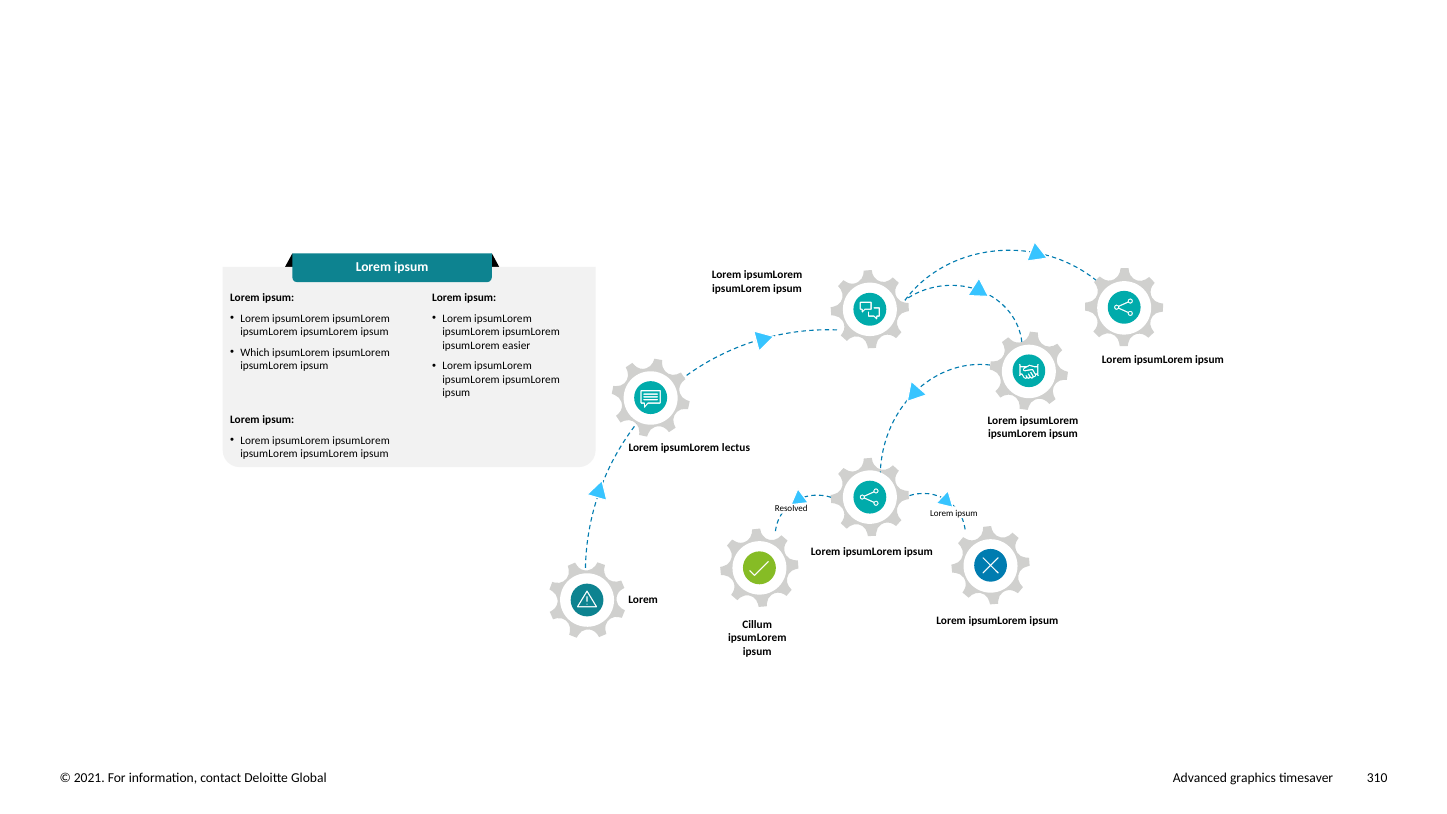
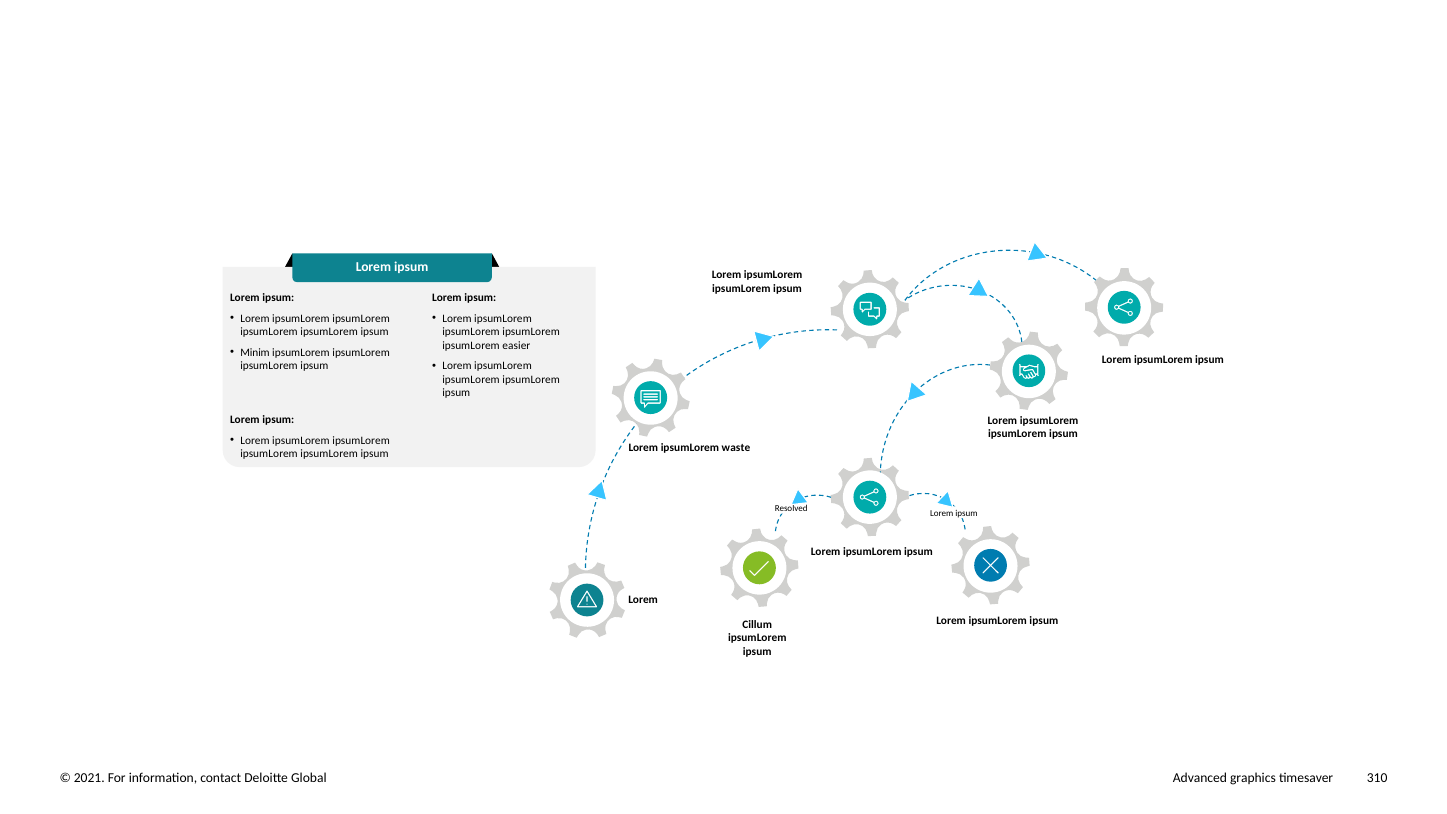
Which: Which -> Minim (255, 352)
lectus: lectus -> waste (736, 447)
